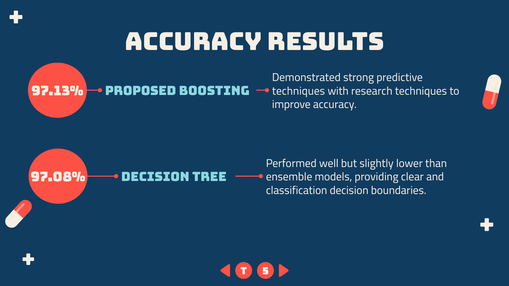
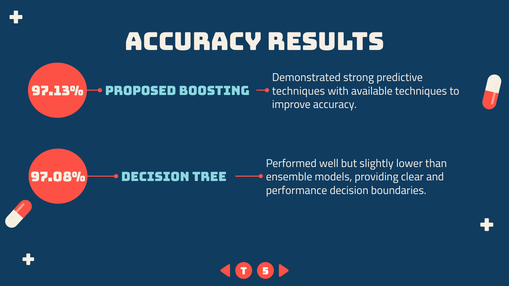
research: research -> available (372, 91)
classification: classification -> performance (297, 191)
